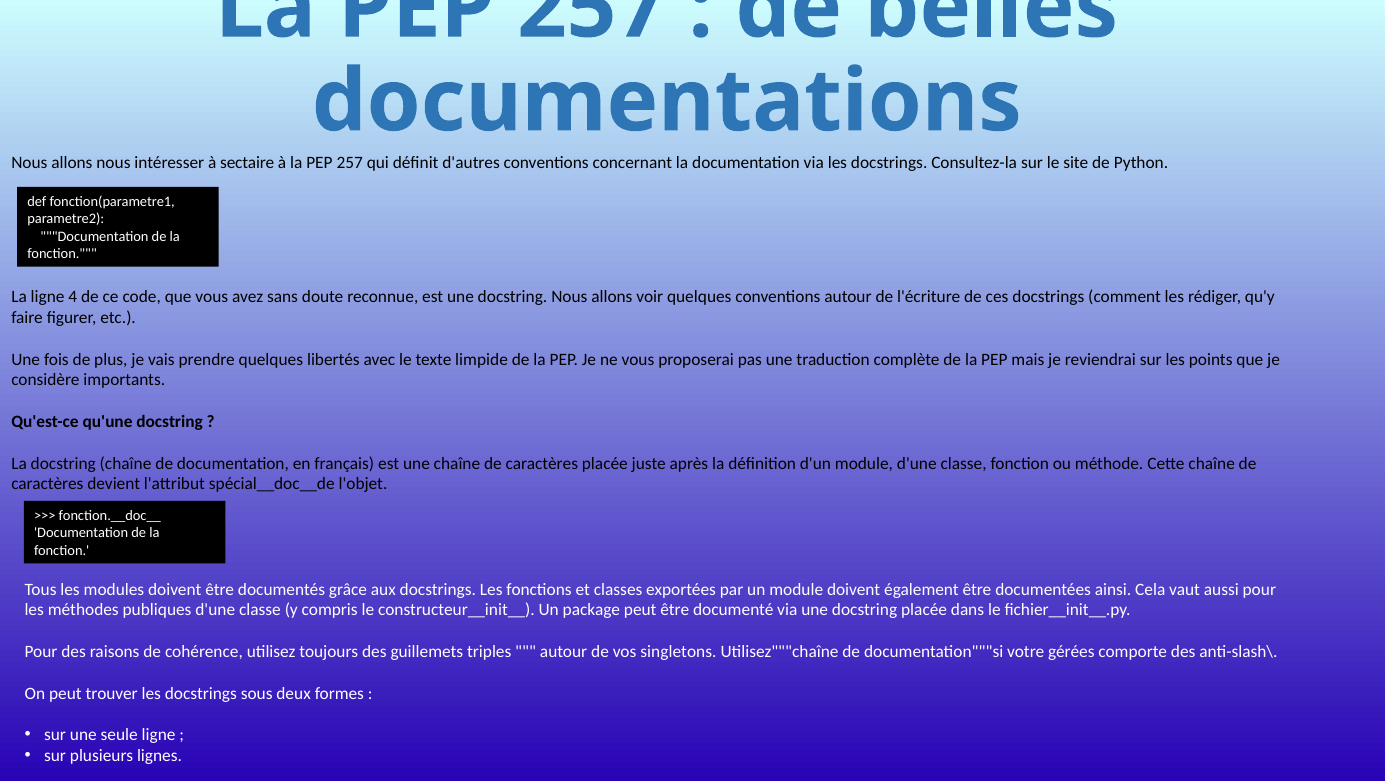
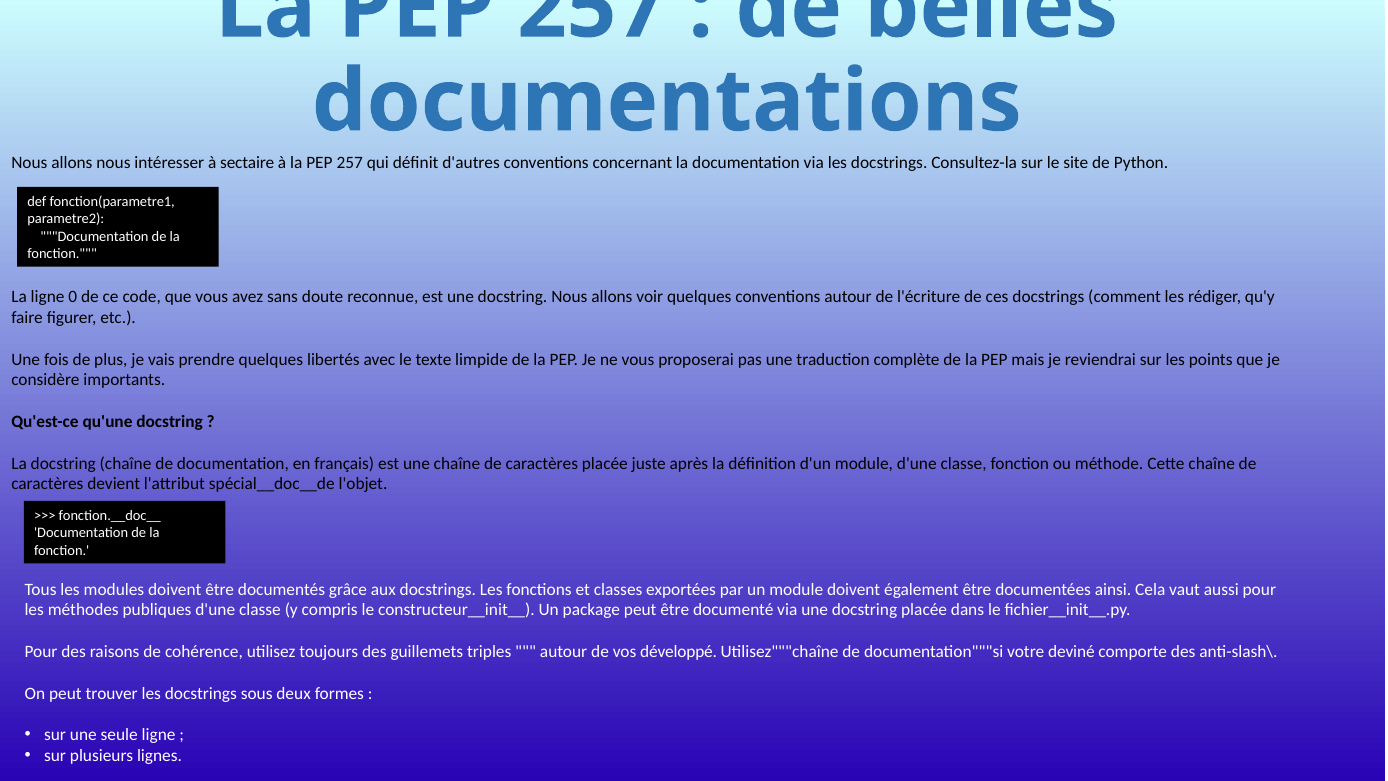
4: 4 -> 0 (73, 297)
singletons: singletons -> développé (679, 652)
gérées: gérées -> deviné (1071, 652)
